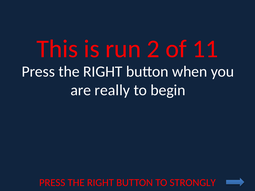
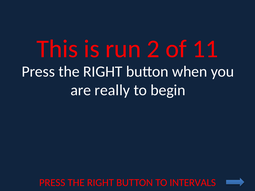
STRONGLY: STRONGLY -> INTERVALS (193, 183)
